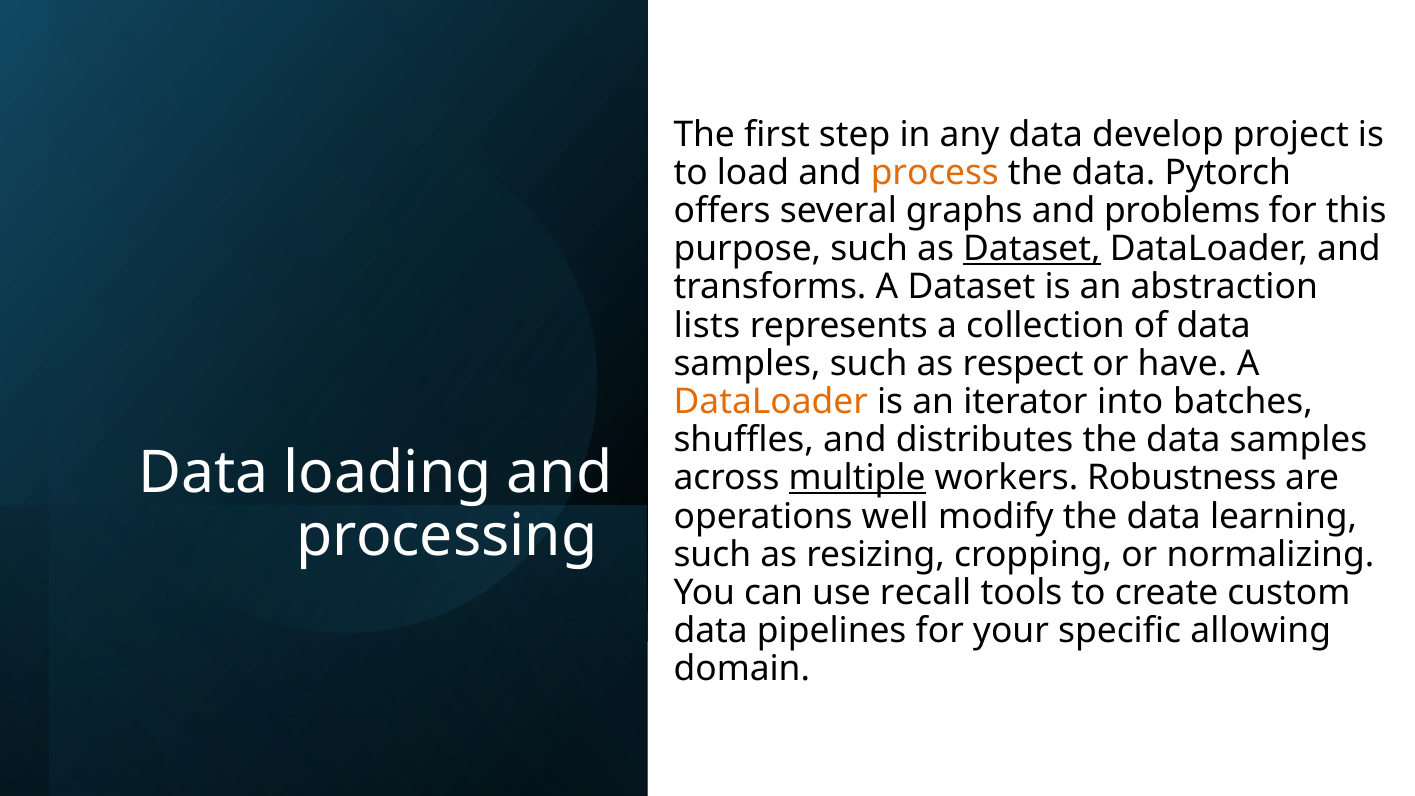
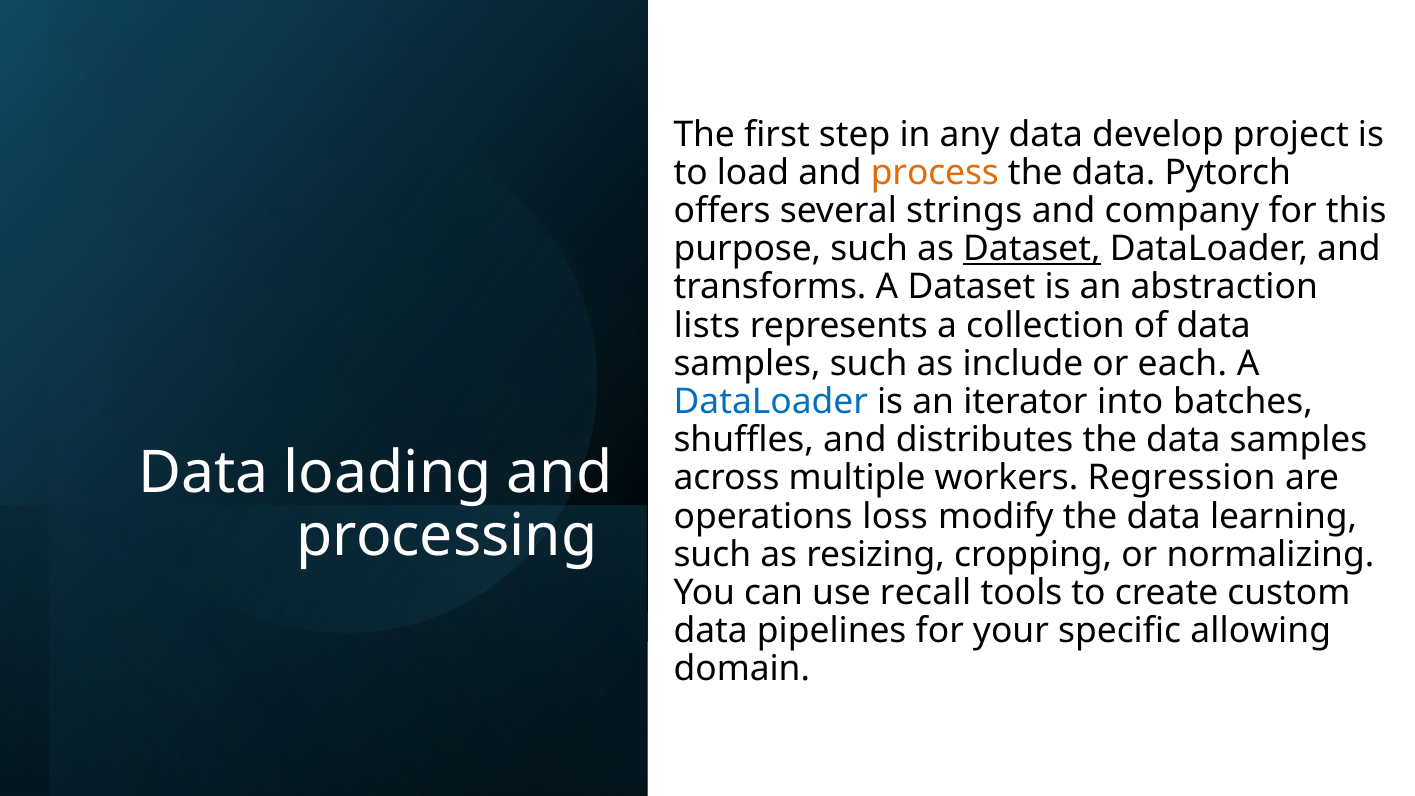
graphs: graphs -> strings (964, 211)
problems: problems -> company (1182, 211)
respect: respect -> include (1023, 364)
have: have -> each (1182, 364)
DataLoader colour: orange -> blue (771, 402)
multiple underline: present -> none (857, 478)
Robustness: Robustness -> Regression (1182, 478)
well: well -> loss (895, 516)
